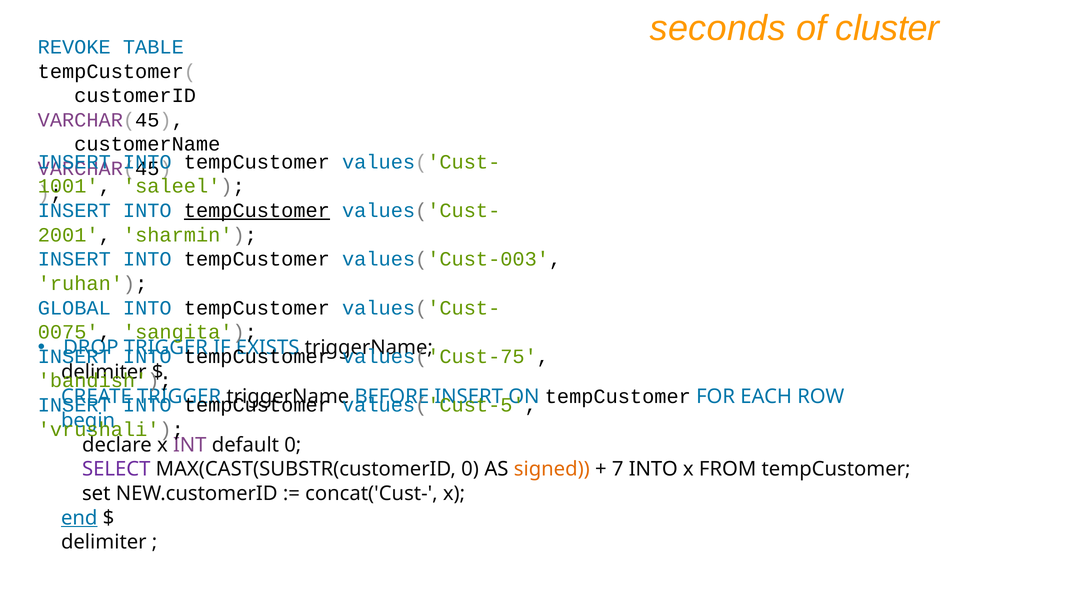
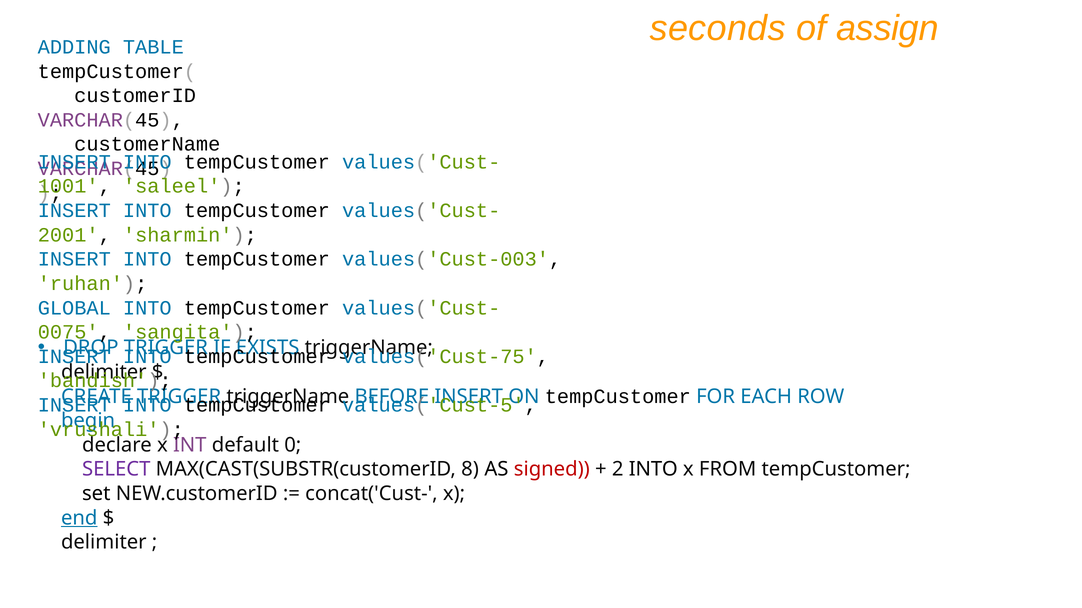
cluster: cluster -> assign (887, 28)
REVOKE: REVOKE -> ADDING (74, 47)
tempCustomer underline: present -> none (257, 211)
MAX(CAST(SUBSTR(customerID 0: 0 -> 8 (470, 470)
signed colour: orange -> red (552, 470)
7: 7 -> 2 (618, 470)
